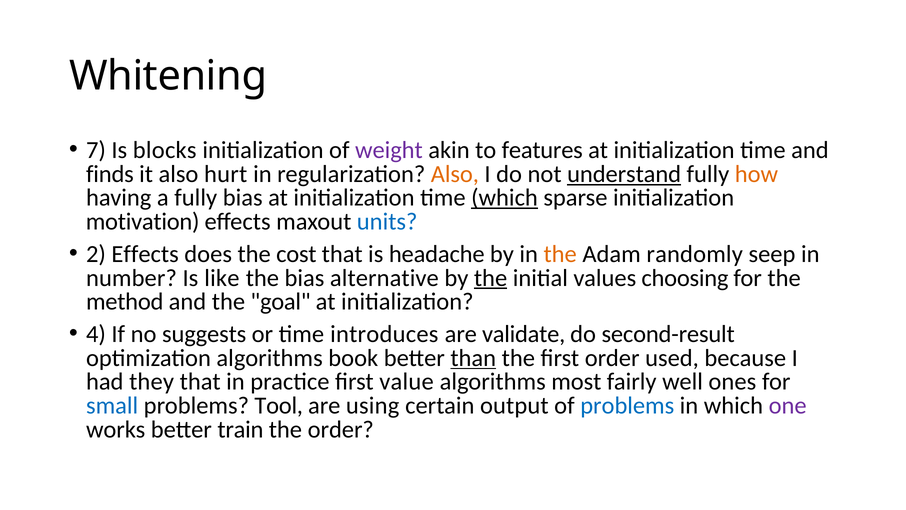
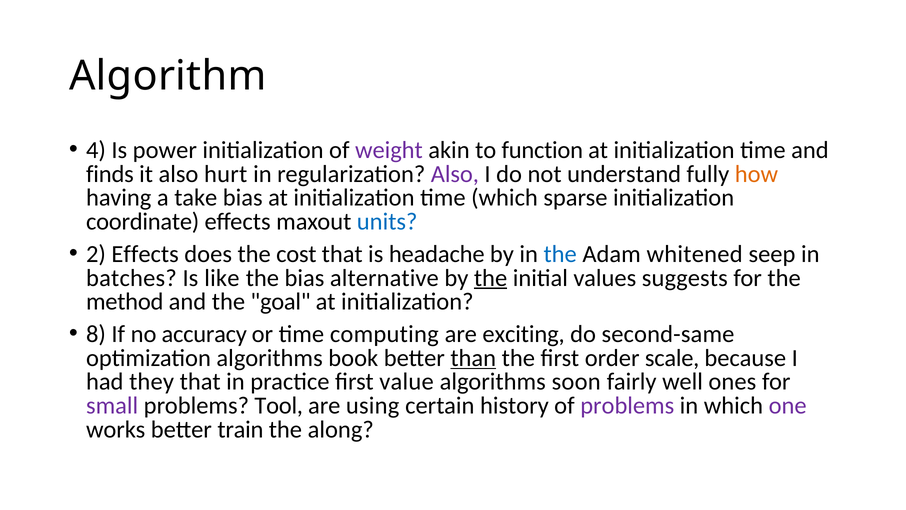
Whitening: Whitening -> Algorithm (168, 76)
7: 7 -> 4 (96, 150)
blocks: blocks -> power (165, 150)
features: features -> function (542, 150)
Also colour: orange -> purple (455, 174)
understand underline: present -> none (624, 174)
a fully: fully -> take (196, 198)
which underline: present -> none (505, 198)
motivation: motivation -> coordinate (143, 222)
the colour: orange -> blue (560, 254)
randomly: randomly -> whitened (695, 254)
number: number -> batches (131, 278)
choosing: choosing -> suggests (685, 278)
4: 4 -> 8 (96, 334)
suggests: suggests -> accuracy (204, 334)
introduces: introduces -> computing (384, 334)
validate: validate -> exciting (524, 334)
second-result: second-result -> second-same (668, 334)
used: used -> scale (672, 358)
most: most -> soon (576, 382)
small colour: blue -> purple (112, 405)
output: output -> history (514, 405)
problems colour: blue -> purple (627, 405)
the order: order -> along (341, 429)
